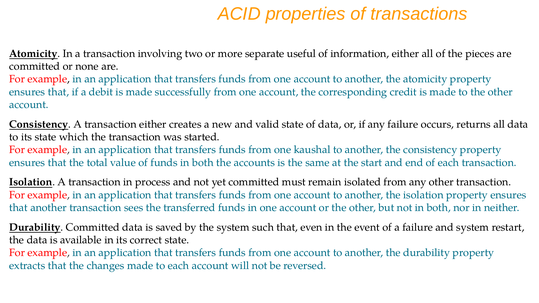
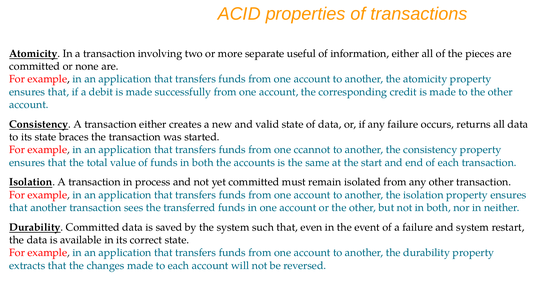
which: which -> braces (74, 137)
kaushal: kaushal -> ccannot (312, 150)
